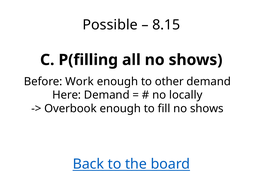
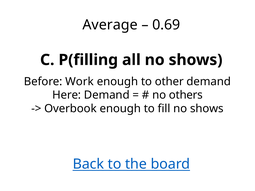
Possible: Possible -> Average (110, 25)
8.15: 8.15 -> 0.69 (166, 25)
locally: locally -> others (186, 95)
